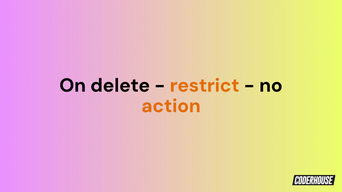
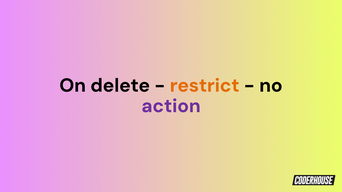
action colour: orange -> purple (171, 106)
